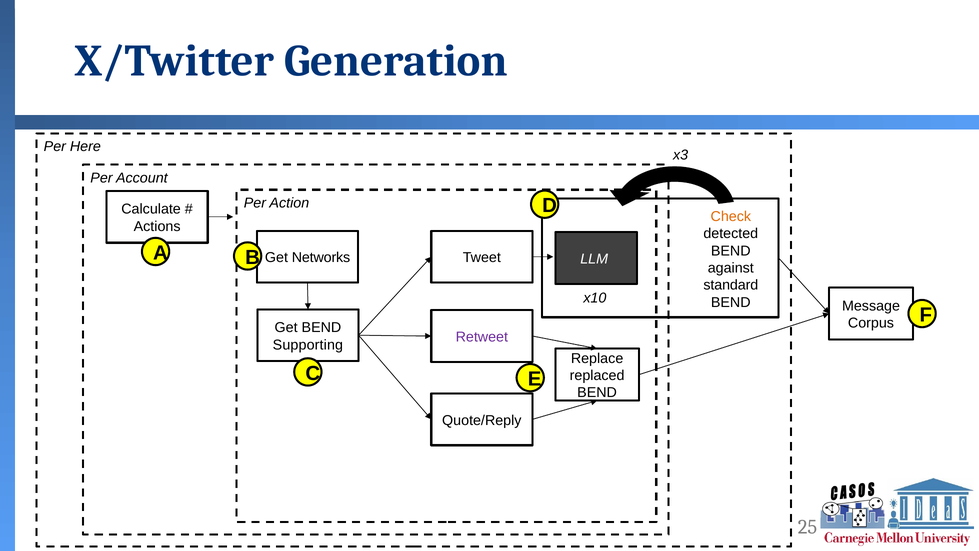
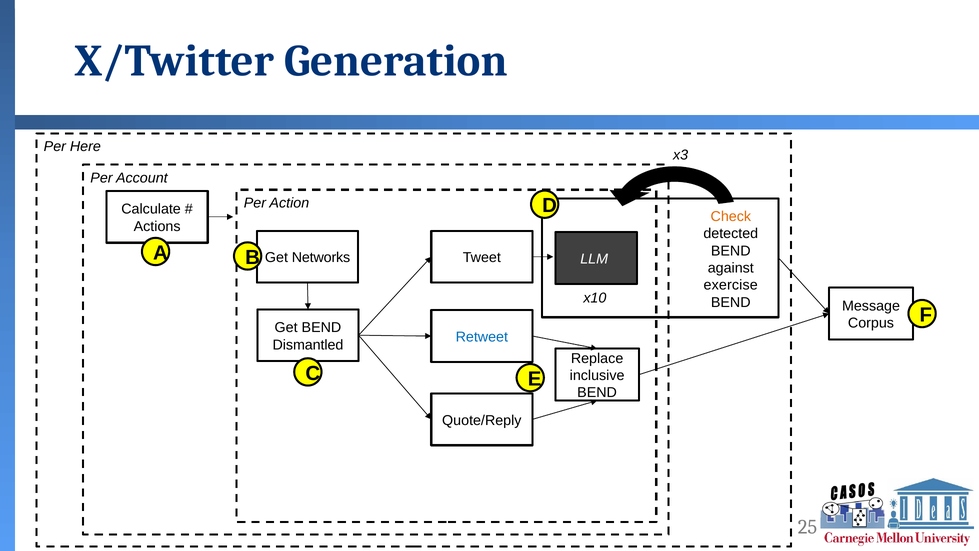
standard: standard -> exercise (731, 285)
Retweet colour: purple -> blue (482, 337)
Supporting: Supporting -> Dismantled (308, 345)
replaced: replaced -> inclusive (597, 375)
